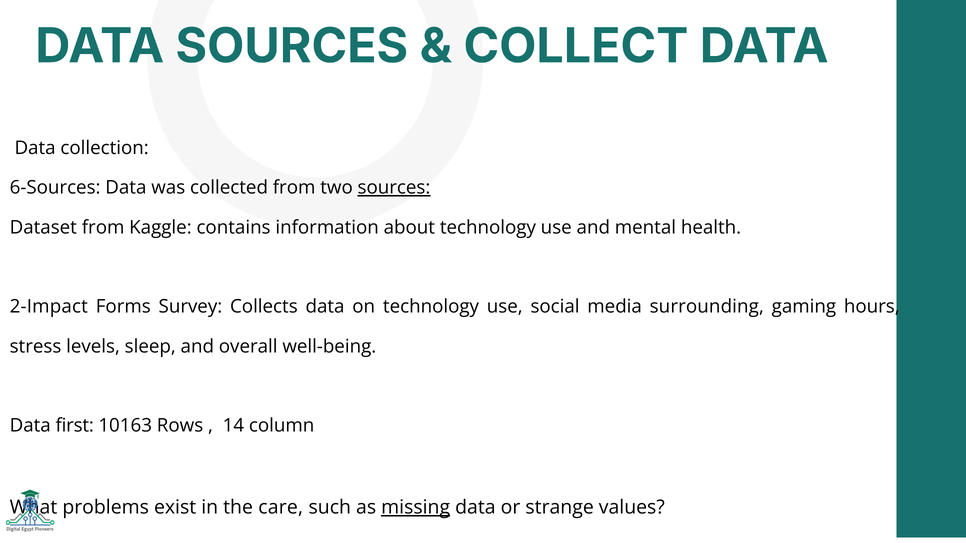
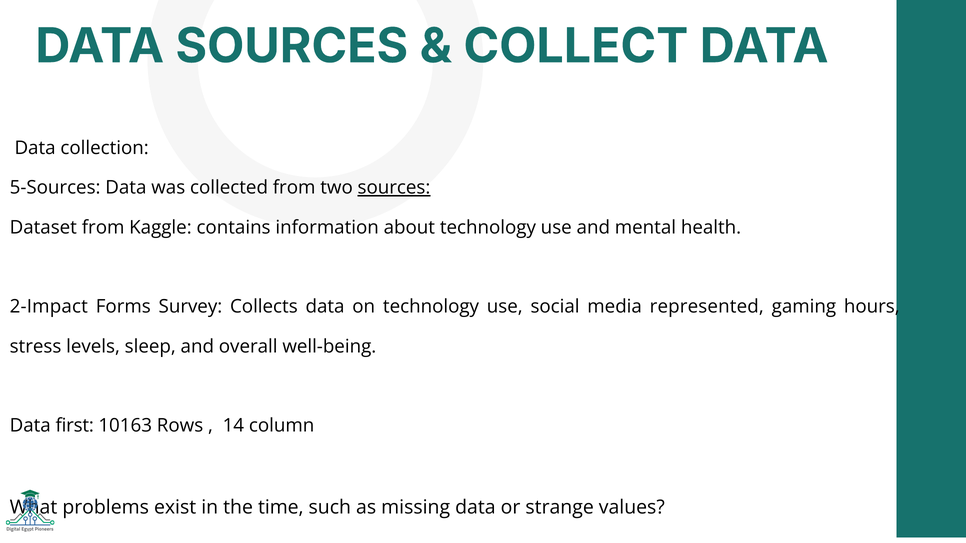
6-Sources: 6-Sources -> 5-Sources (55, 188)
surrounding: surrounding -> represented (707, 307)
care: care -> time (281, 508)
missing underline: present -> none (416, 508)
